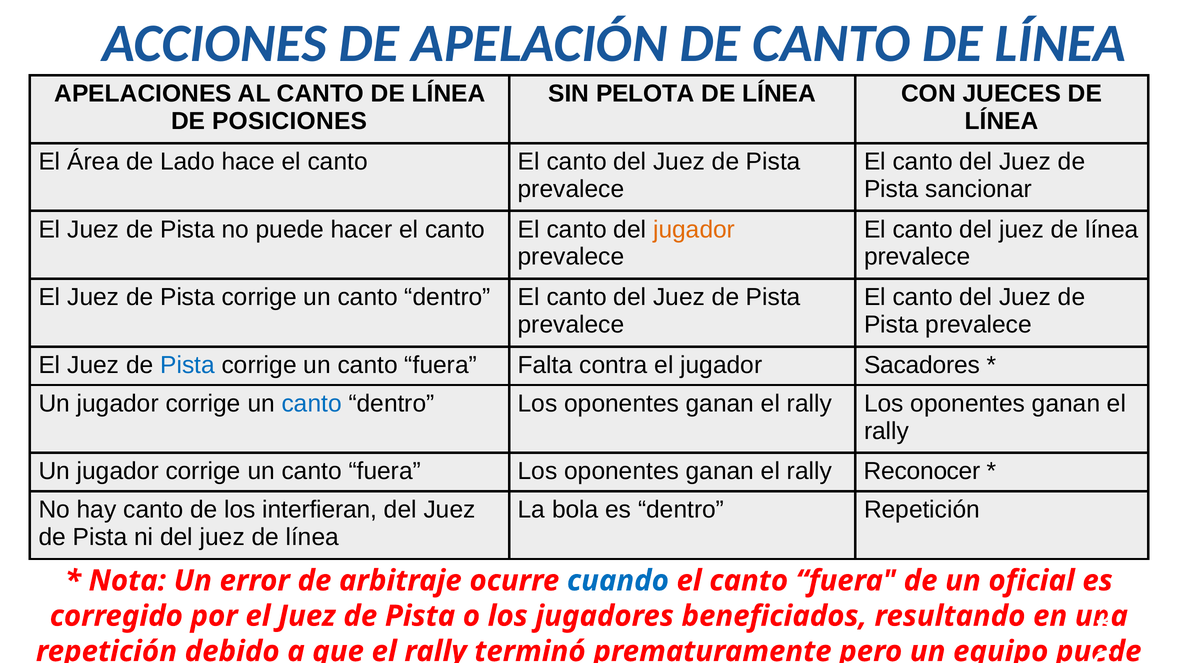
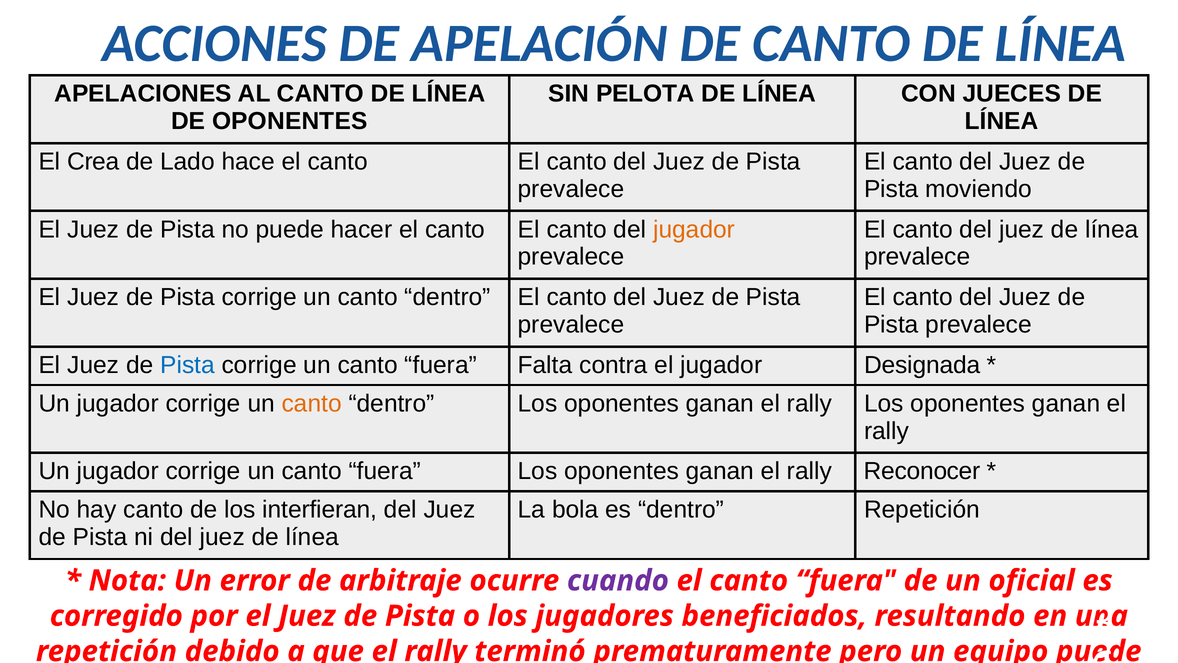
DE POSICIONES: POSICIONES -> OPONENTES (290, 121)
Área: Área -> Crea (93, 162)
sancionar: sancionar -> moviendo (979, 189)
Sacadores: Sacadores -> Designada (922, 365)
canto colour: blue -> orange (312, 403)
cuando colour: blue -> purple (618, 580)
